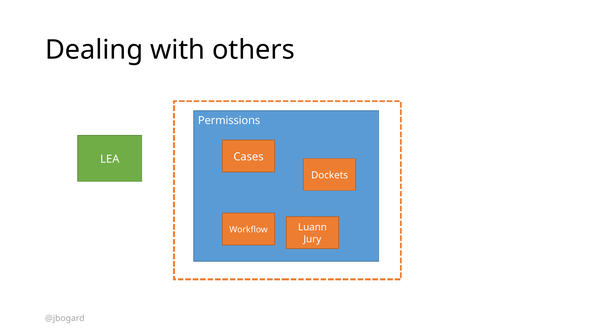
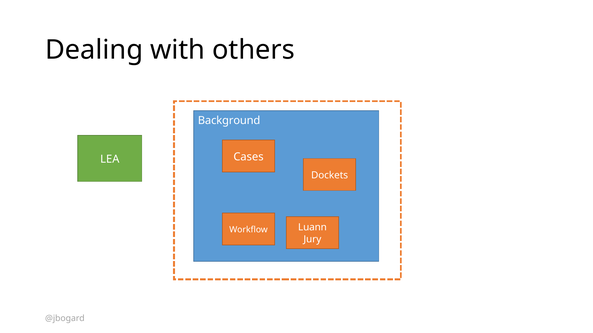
Permissions: Permissions -> Background (229, 121)
